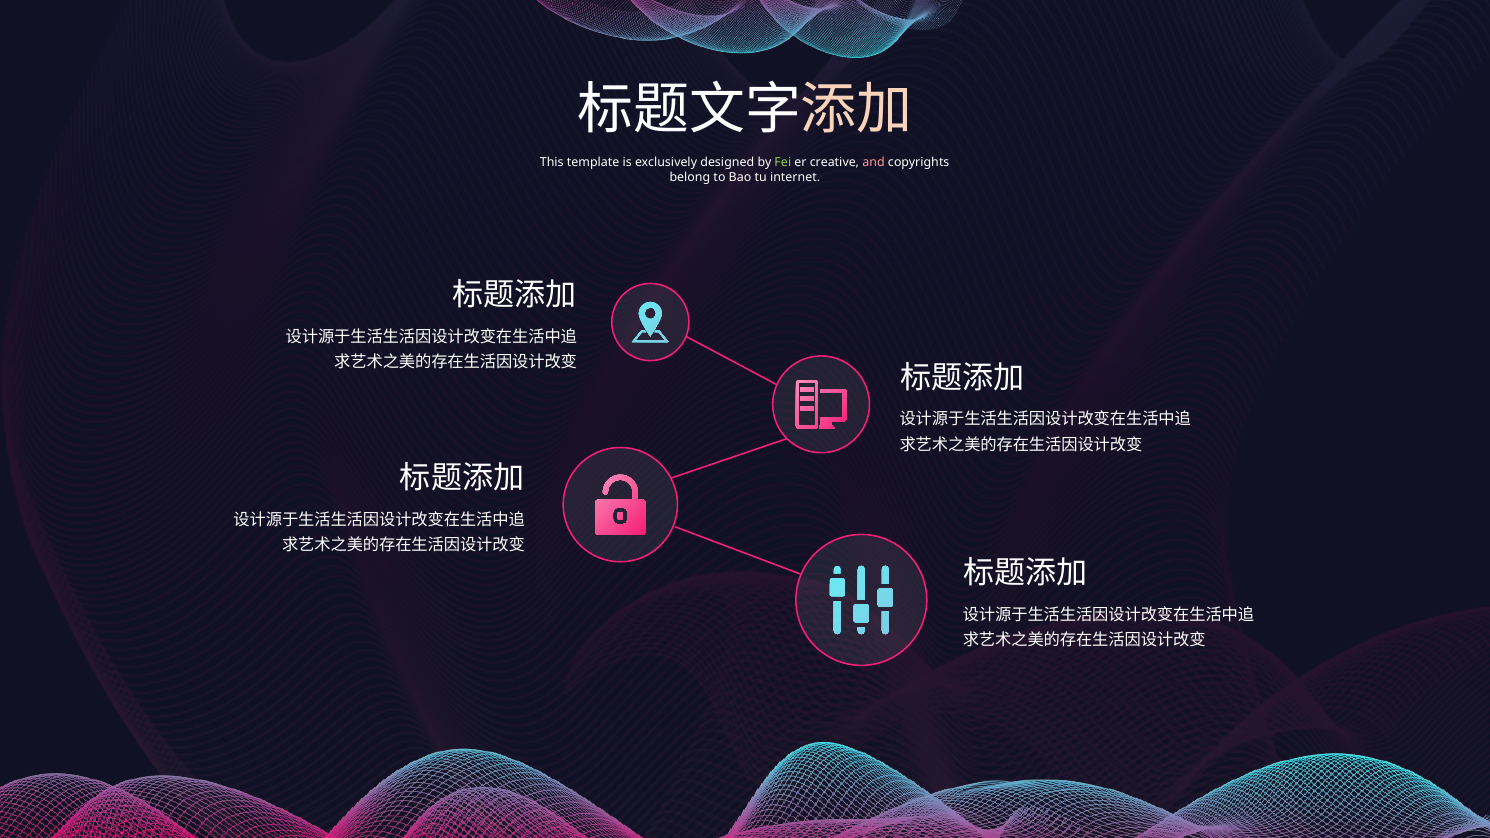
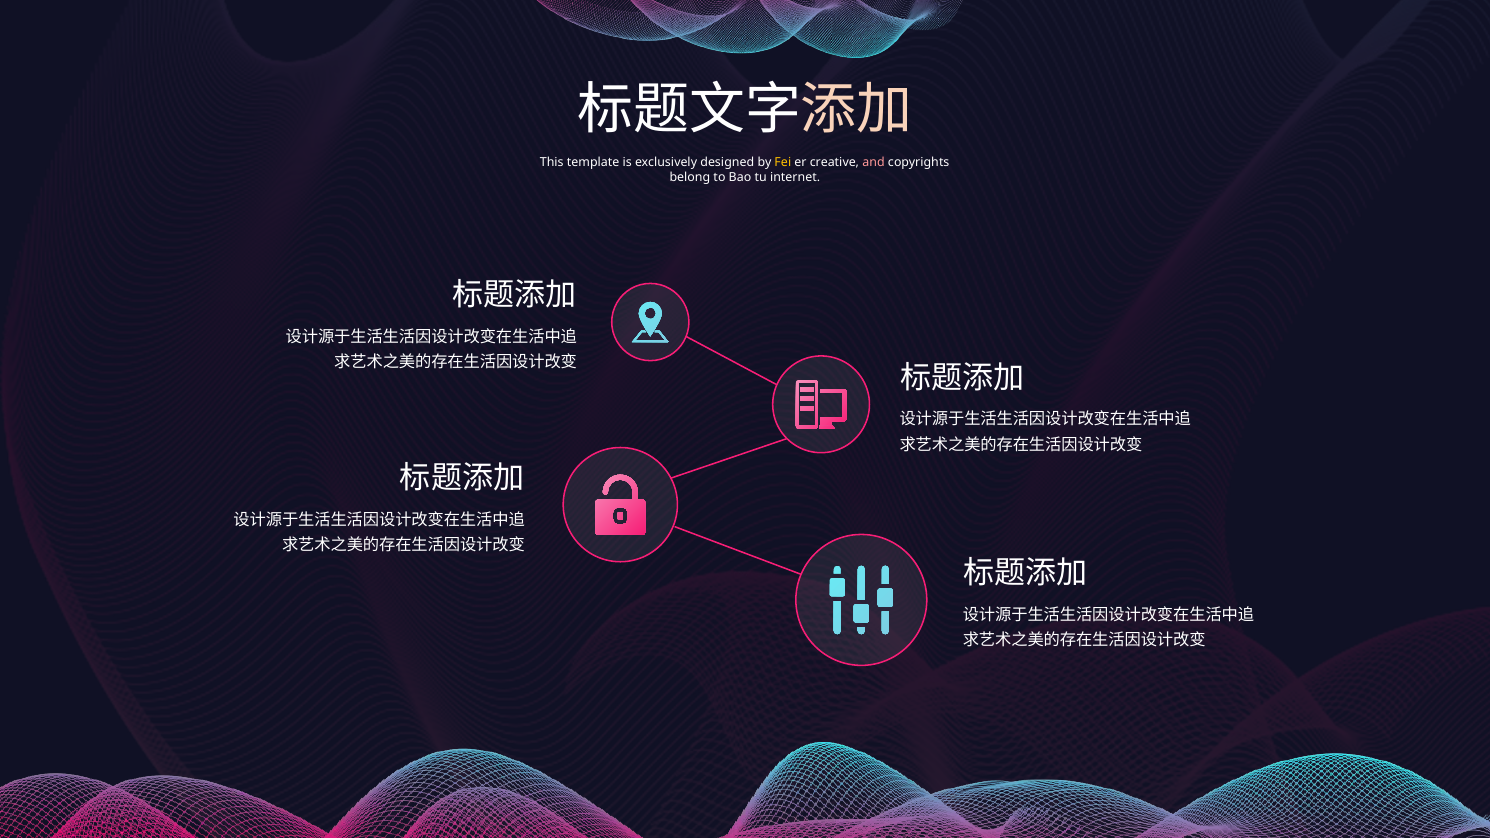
Fei colour: light green -> yellow (783, 162)
